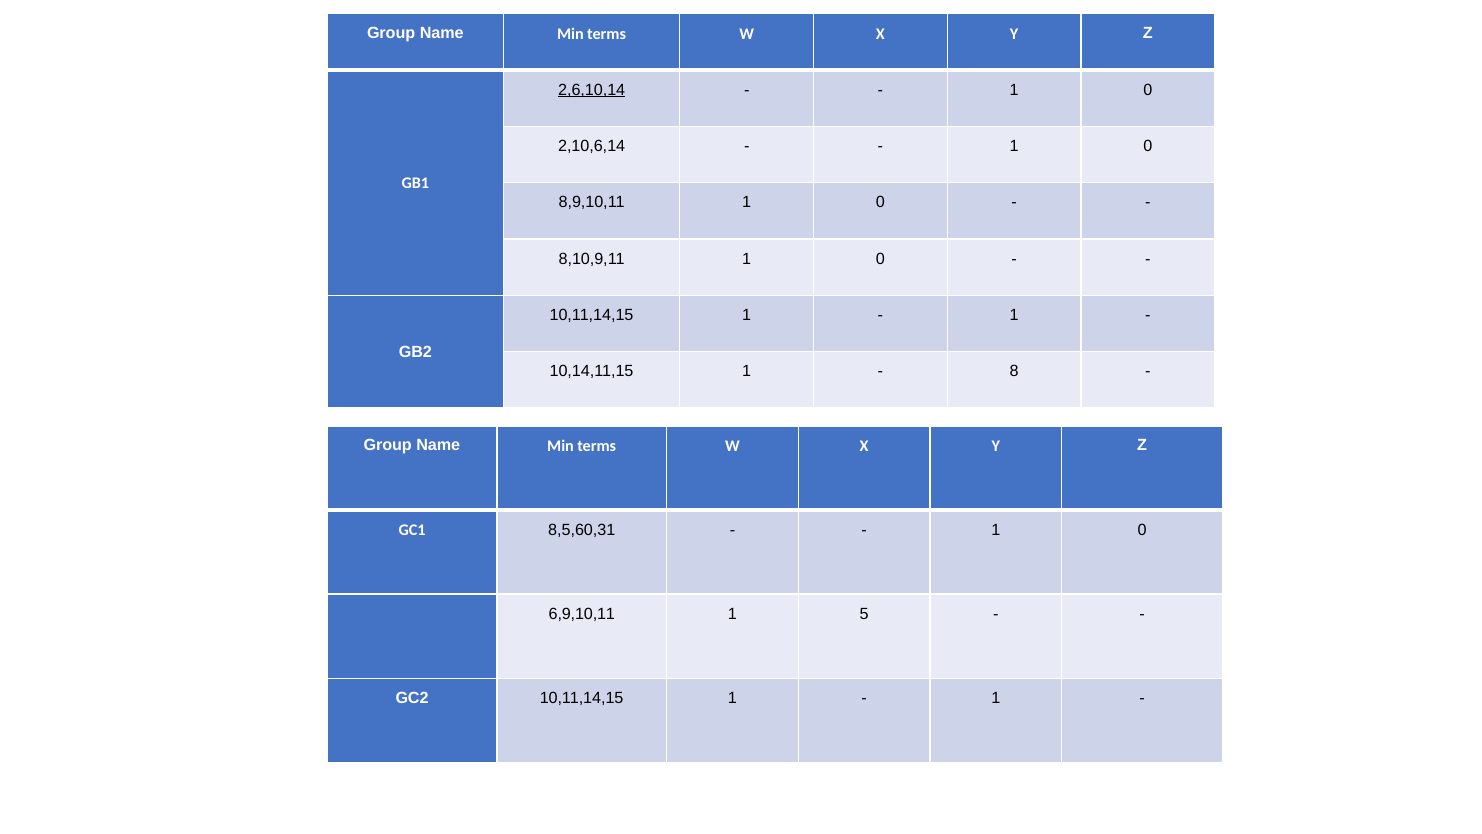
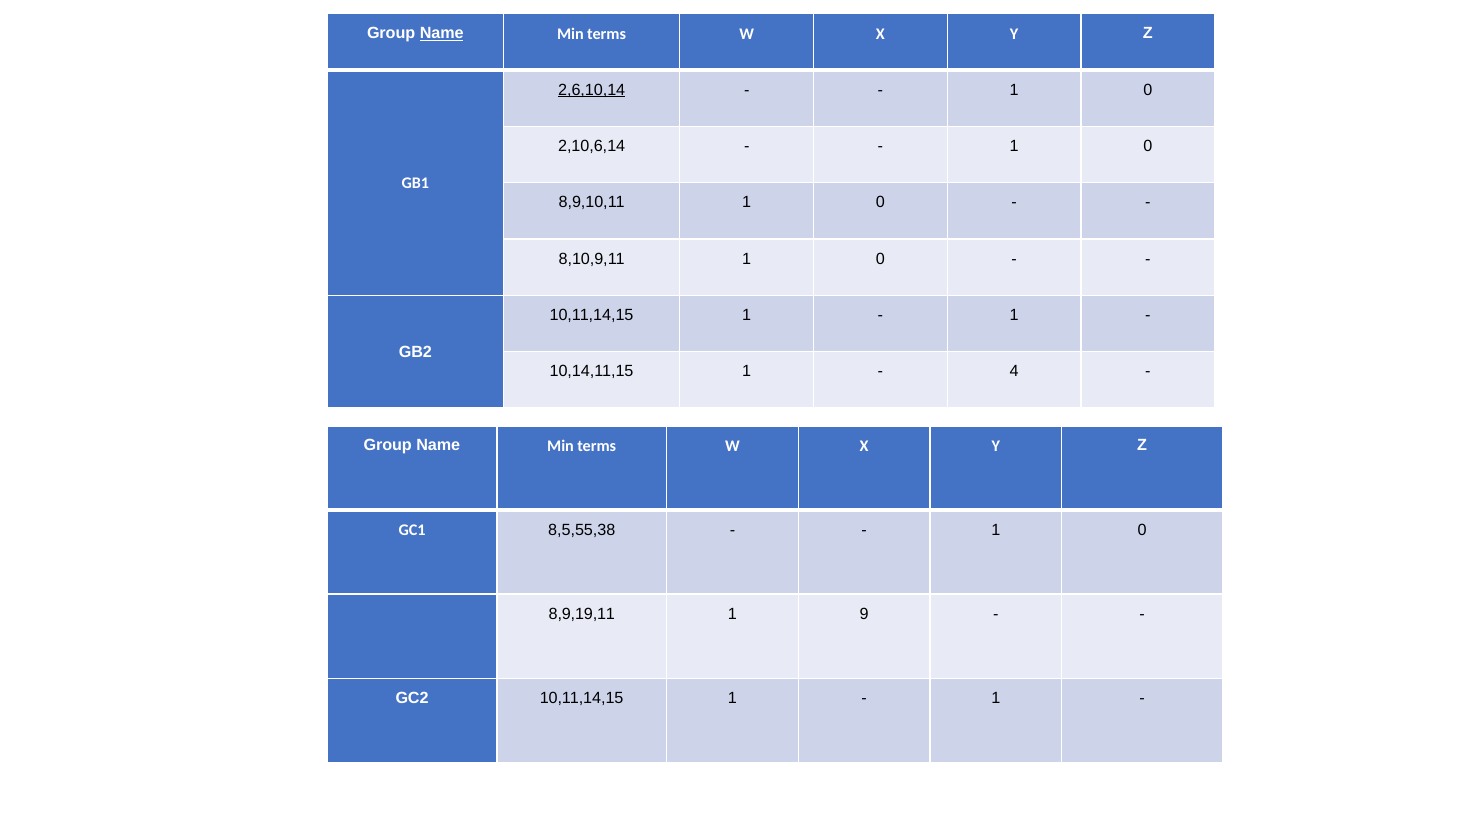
Name underline: none -> present (442, 33)
8: 8 -> 4 (1014, 371)
8,5,60,31: 8,5,60,31 -> 8,5,55,38 (582, 529)
6,9,10,11: 6,9,10,11 -> 8,9,19,11 (582, 614)
5: 5 -> 9 (864, 614)
